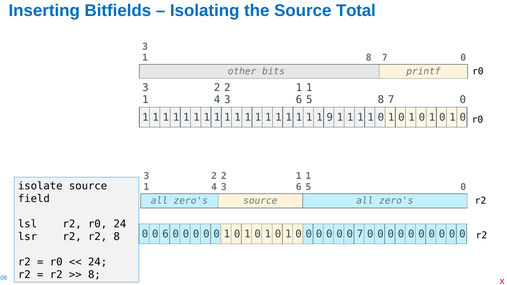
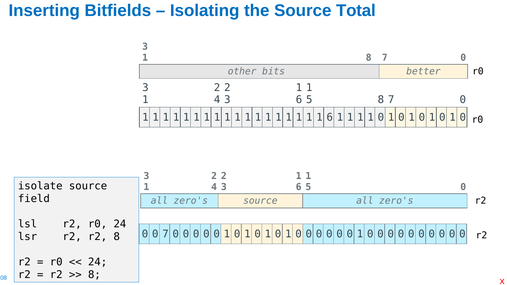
printf: printf -> better (423, 71)
1 1 9: 9 -> 6 (330, 118)
0 6: 6 -> 7 (165, 234)
7: 7 -> 1 (360, 234)
